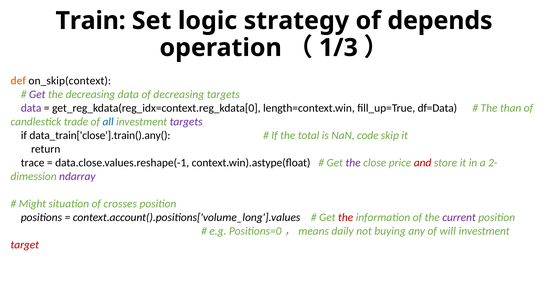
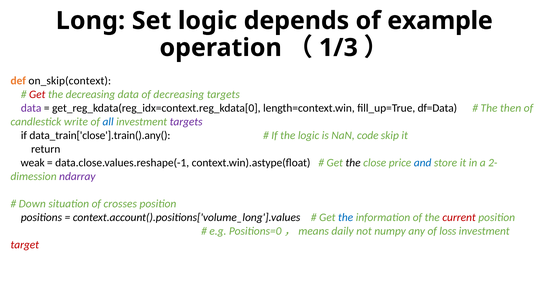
Train: Train -> Long (90, 21)
strategy: strategy -> depends (296, 21)
depends: depends -> example (440, 21)
Get colour: purple -> red (37, 95)
than: than -> then (511, 108)
trade: trade -> write (76, 122)
the total: total -> logic (309, 136)
trace: trace -> weak (33, 163)
the colour: purple -> black (353, 163)
and colour: red -> blue (423, 163)
Might: Might -> Down (32, 204)
the colour: red -> blue (346, 217)
current colour: purple -> red (459, 217)
buying: buying -> numpy (390, 231)
will: will -> loss (448, 231)
